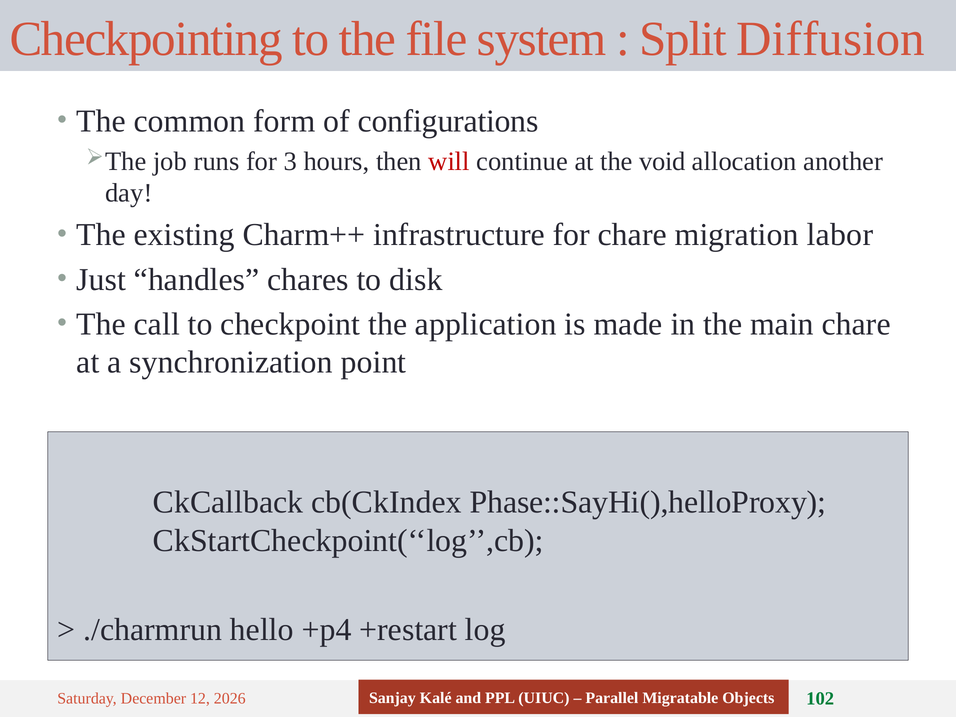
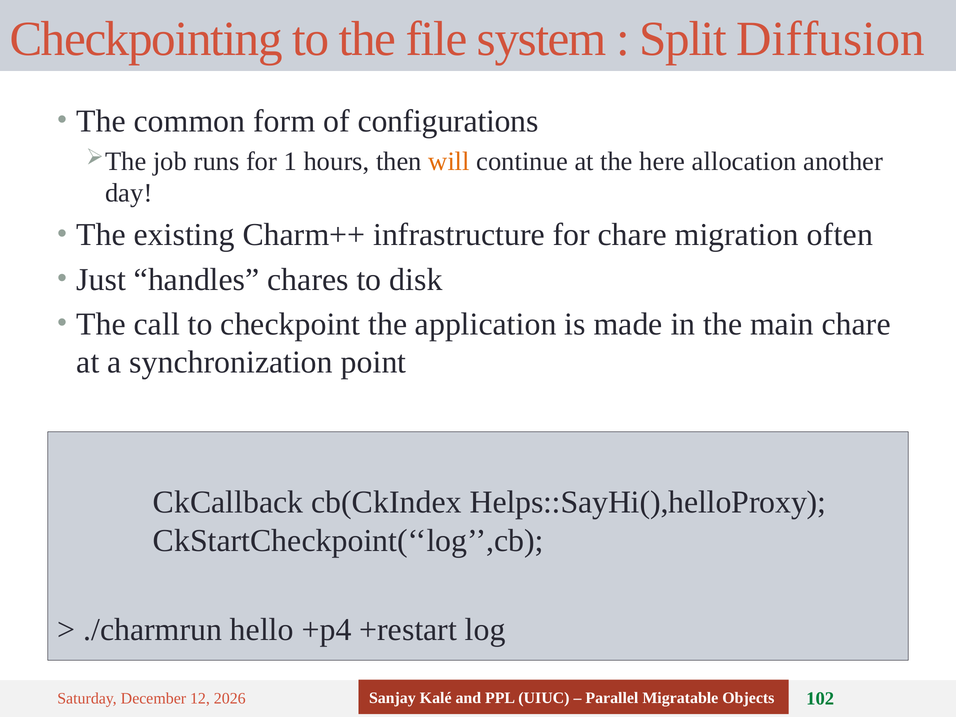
3: 3 -> 1 (290, 161)
will colour: red -> orange (449, 161)
void: void -> here (662, 161)
labor: labor -> often (840, 235)
Phase::SayHi(),helloProxy: Phase::SayHi(),helloProxy -> Helps::SayHi(),helloProxy (648, 502)
